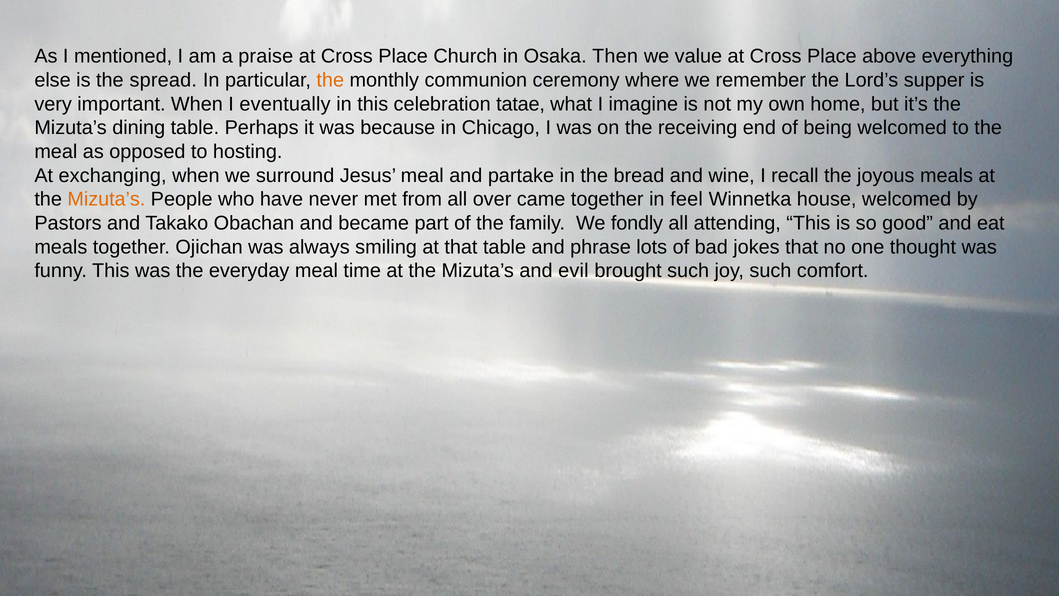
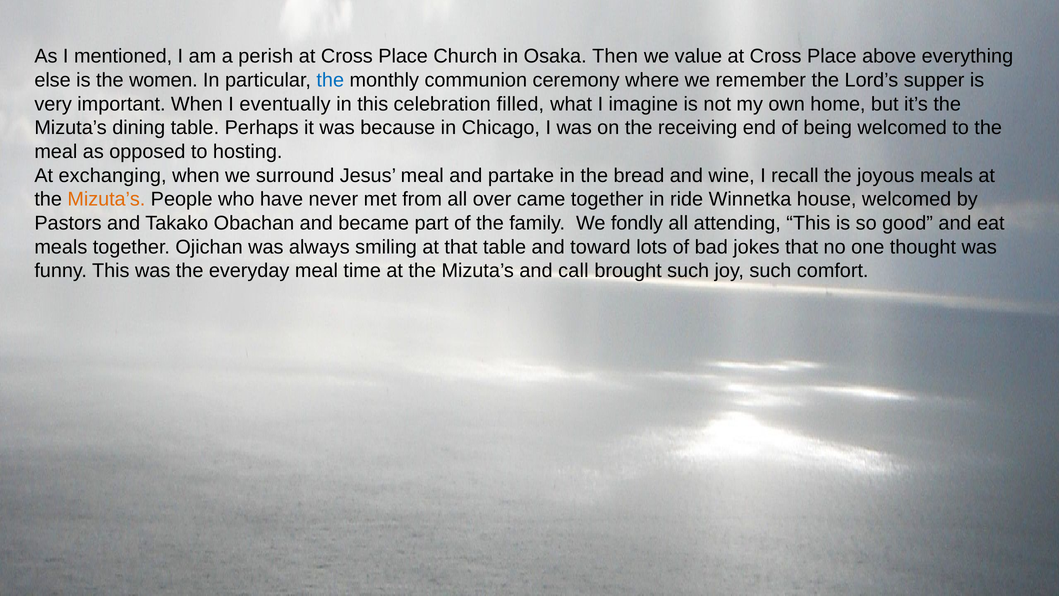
praise: praise -> perish (266, 56)
spread: spread -> women (163, 80)
the colour: orange -> blue (330, 80)
tatae: tatae -> filled (520, 104)
feel: feel -> ride (687, 199)
phrase: phrase -> toward (600, 247)
evil: evil -> call (573, 271)
